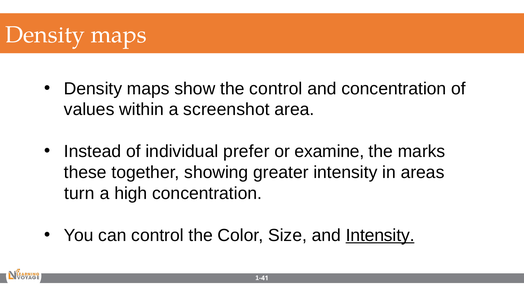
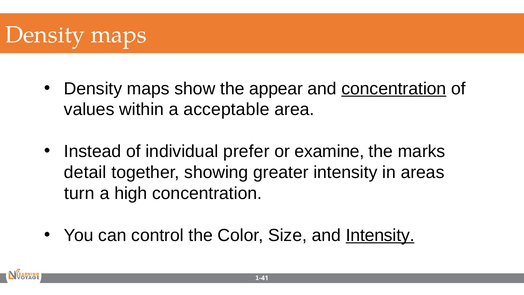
the control: control -> appear (276, 89)
concentration underline: none -> present (394, 89)
screenshot: screenshot -> acceptable (226, 109)
these: these -> detail (85, 172)
